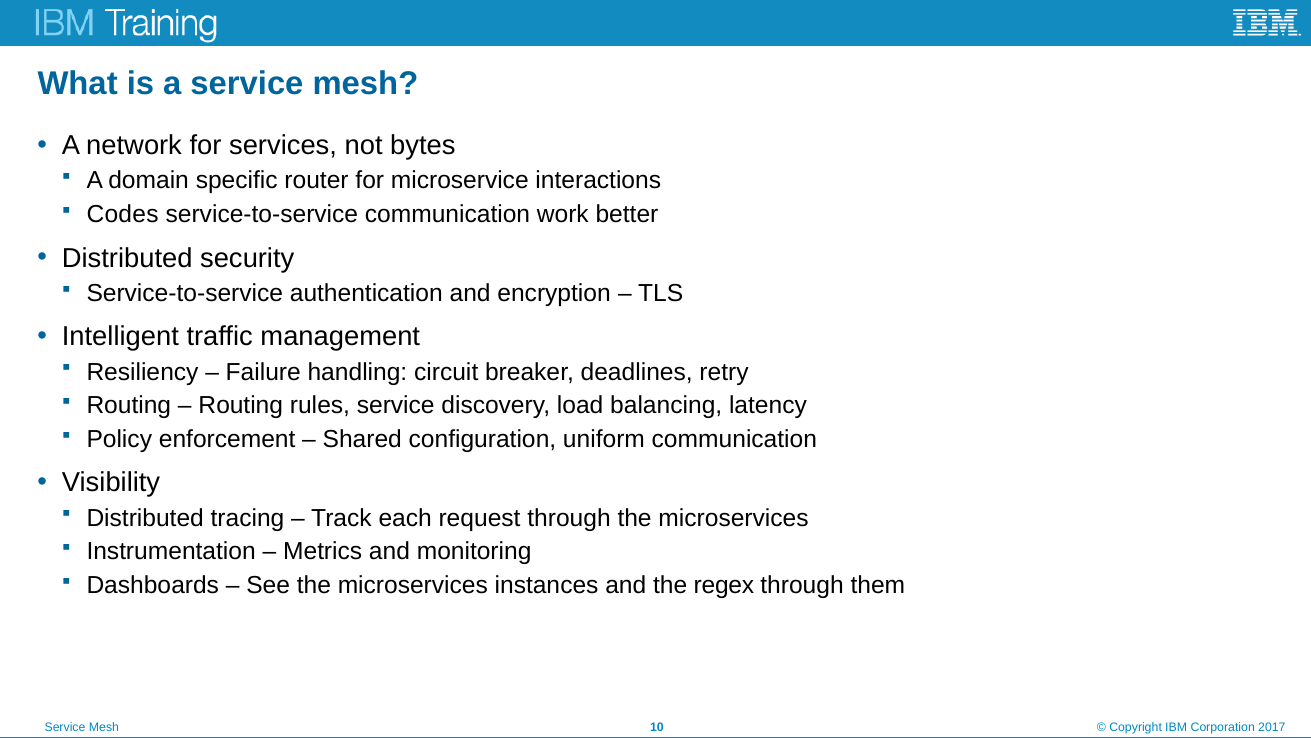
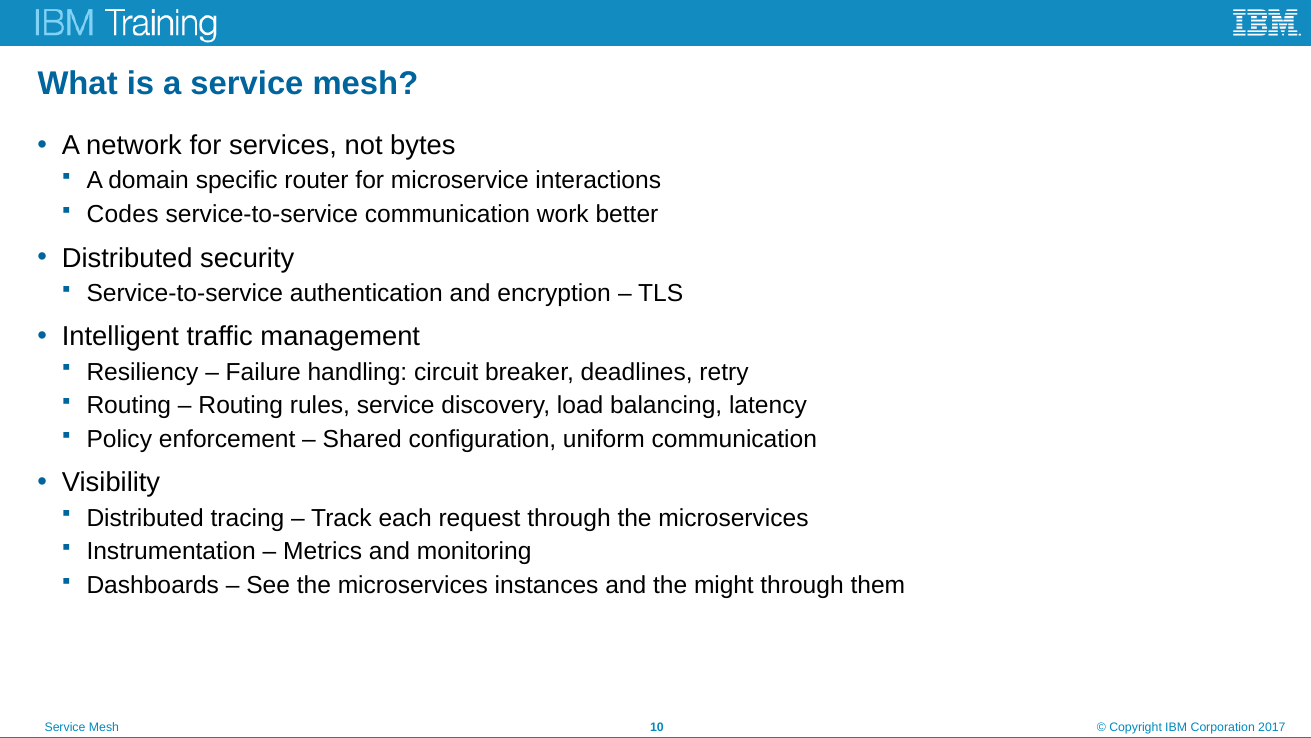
regex: regex -> might (724, 585)
